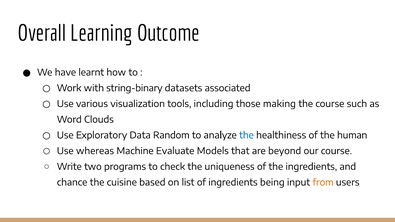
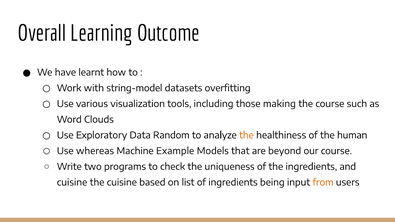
string-binary: string-binary -> string-model (134, 88)
associated: associated -> overfitting (228, 88)
the colour: blue -> orange (246, 135)
Evaluate: Evaluate -> Example (175, 151)
chance: chance -> cuisine (72, 183)
